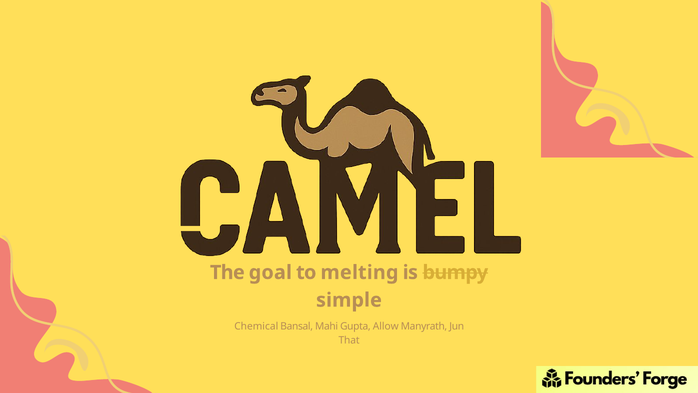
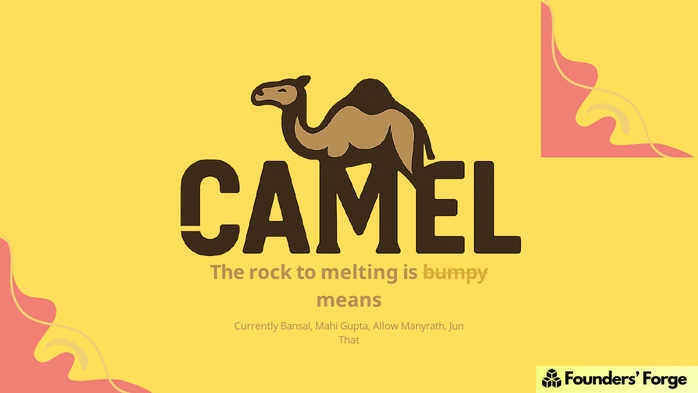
goal: goal -> rock (270, 272)
simple: simple -> means (349, 300)
Chemical: Chemical -> Currently (256, 326)
